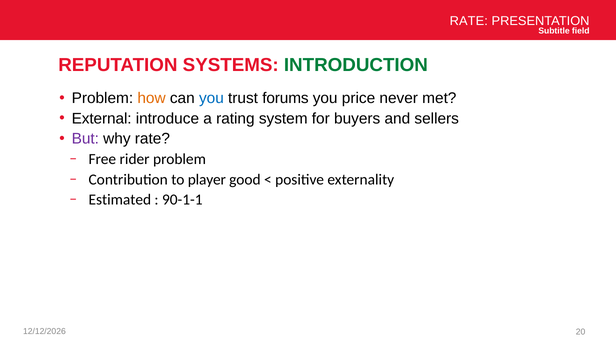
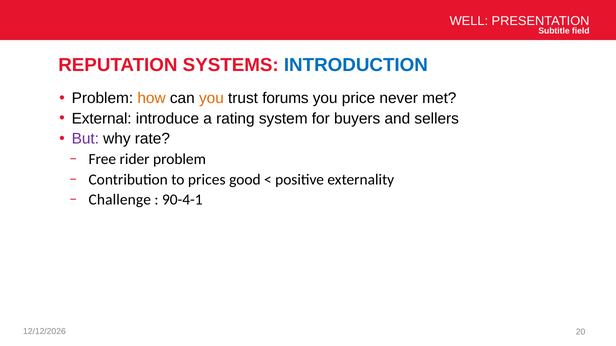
RATE: RATE -> WELL (469, 21)
INTRODUCTION colour: green -> blue (356, 65)
you colour: blue -> orange (211, 98)
player: player -> prices (207, 180)
Estimated: Estimated -> Challenge (120, 200)
90-1-1: 90-1-1 -> 90-4-1 (182, 200)
